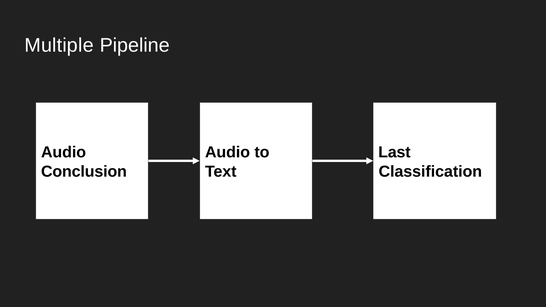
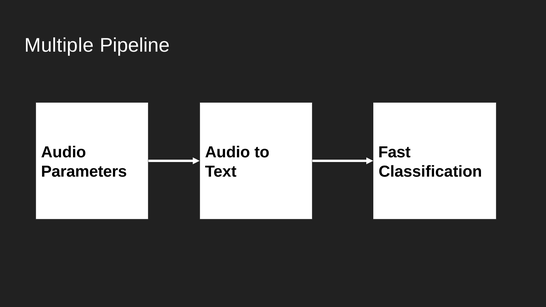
Last: Last -> Fast (394, 152)
Conclusion: Conclusion -> Parameters (84, 172)
